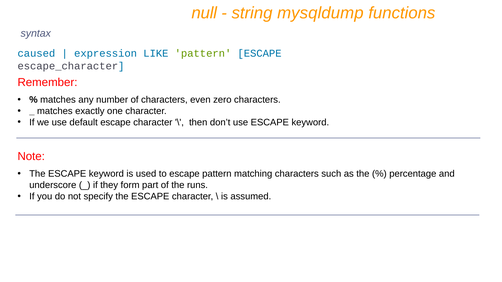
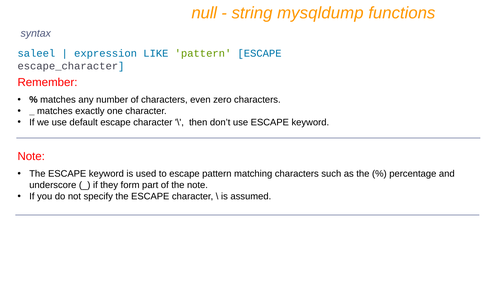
caused: caused -> saleel (36, 54)
the runs: runs -> note (197, 185)
